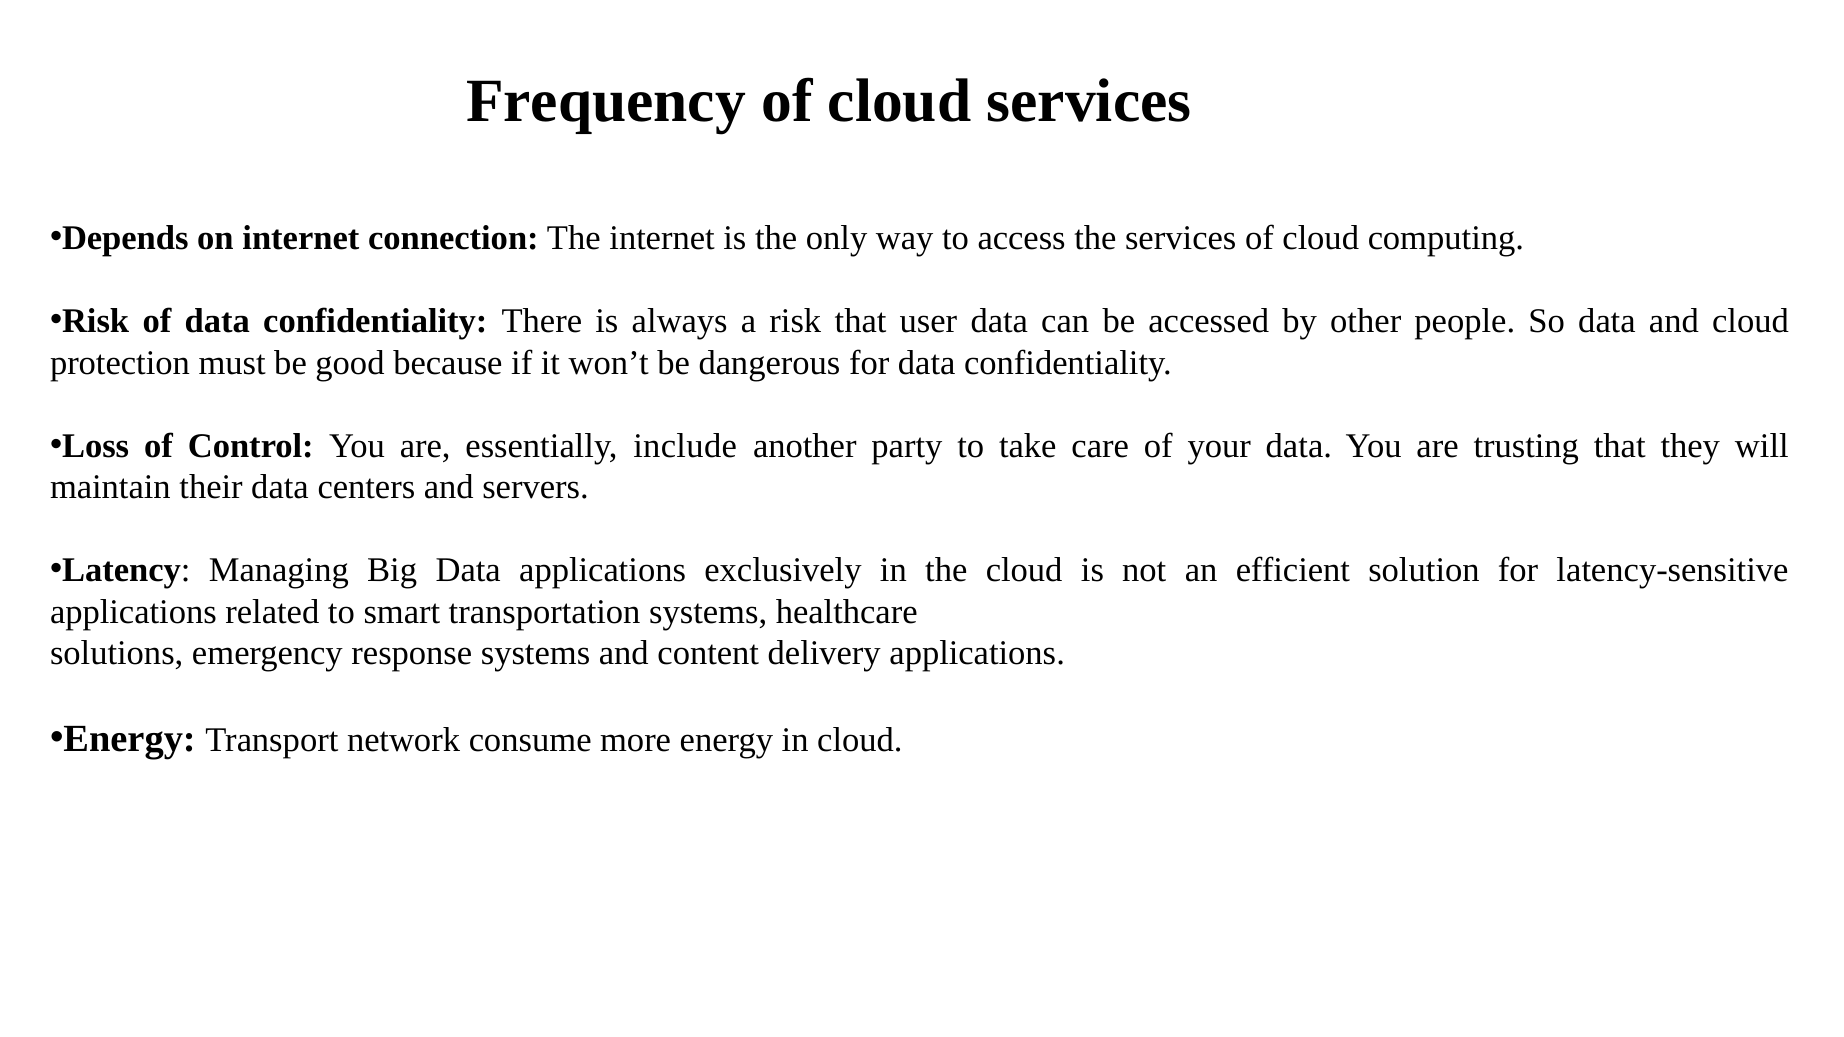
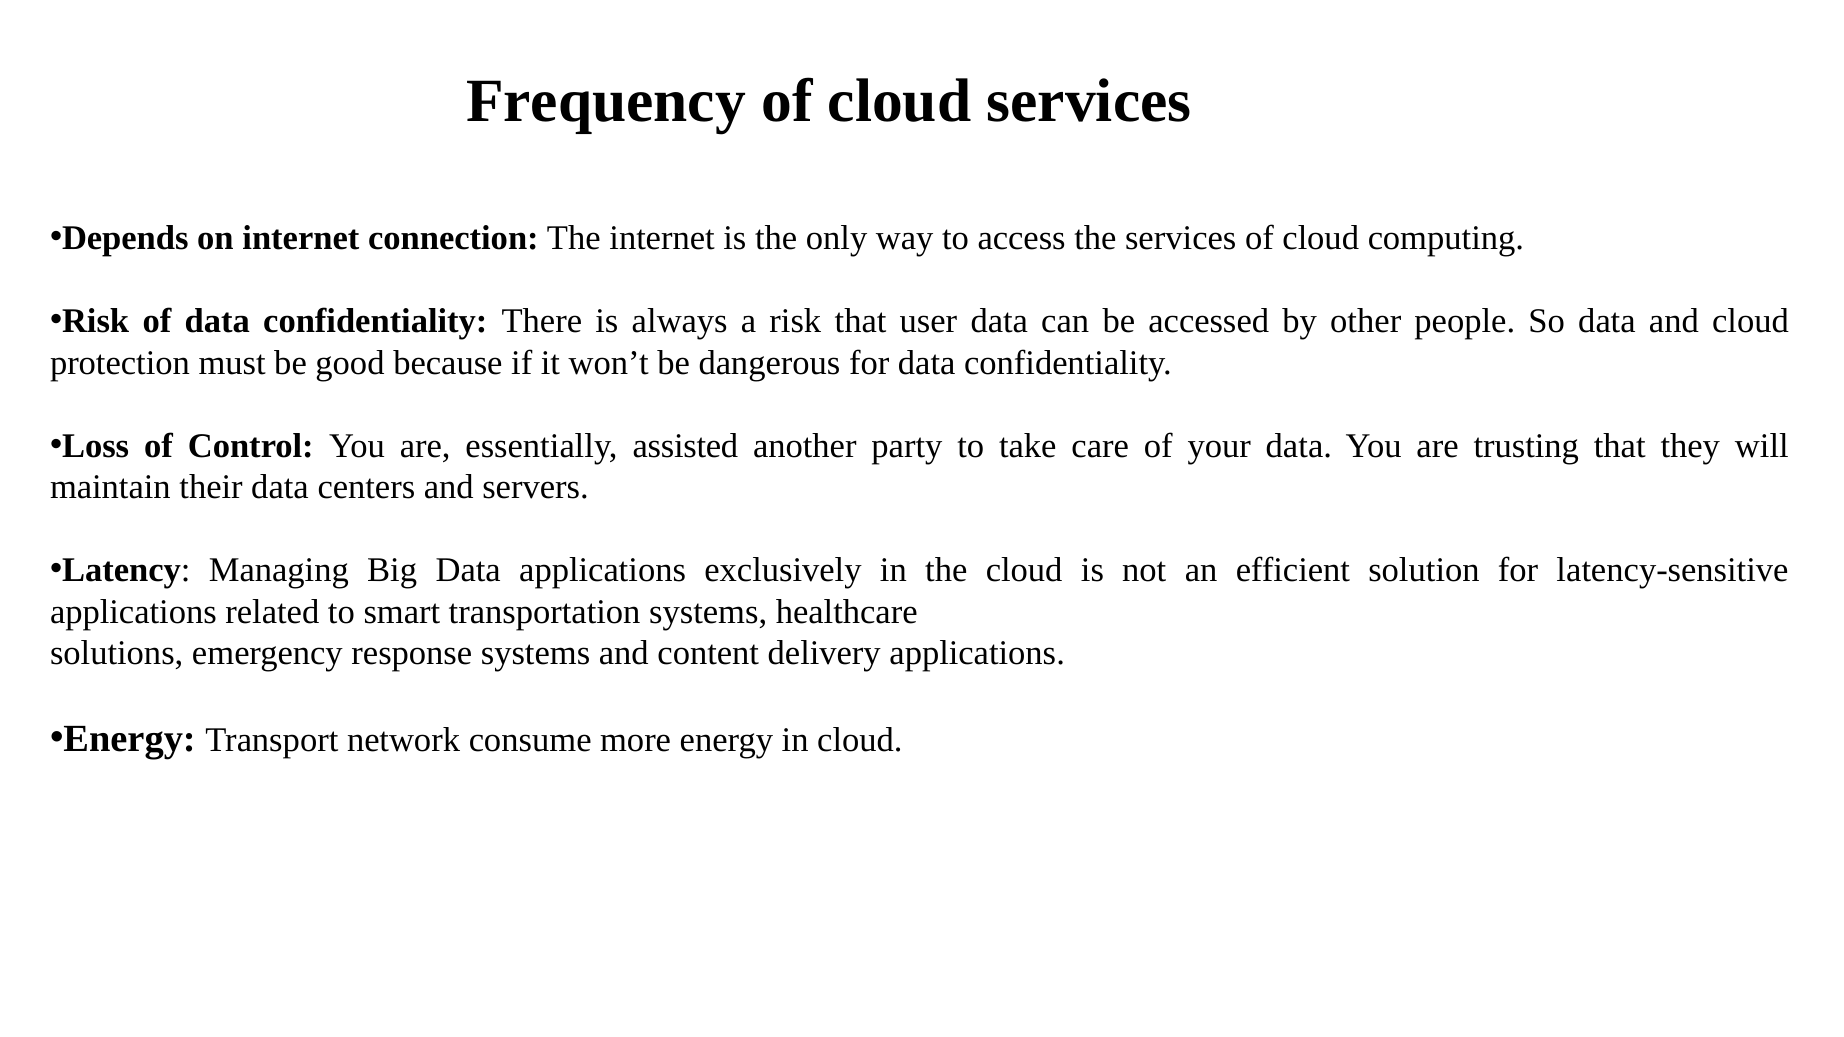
include: include -> assisted (685, 446)
